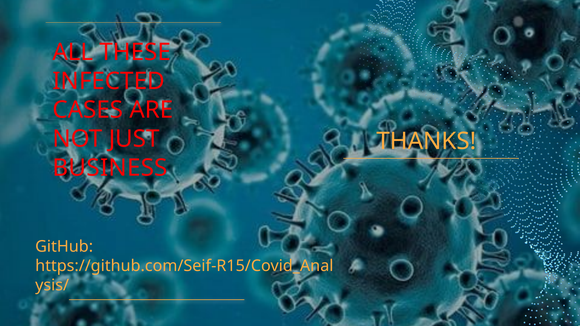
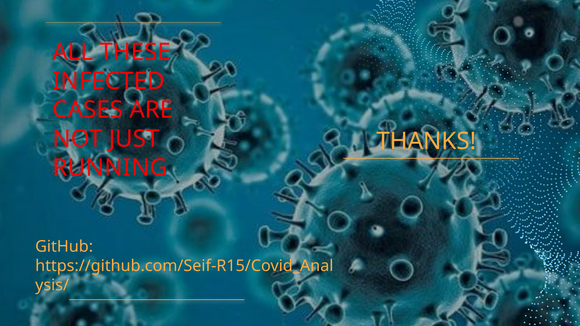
BUSINESS: BUSINESS -> RUNNING (110, 168)
